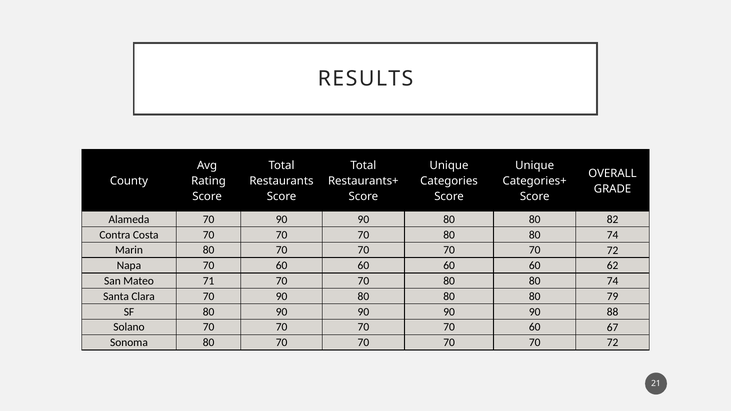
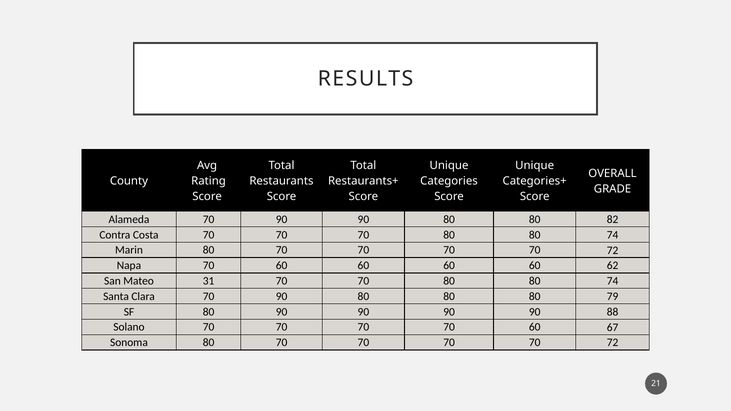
71: 71 -> 31 (209, 281)
